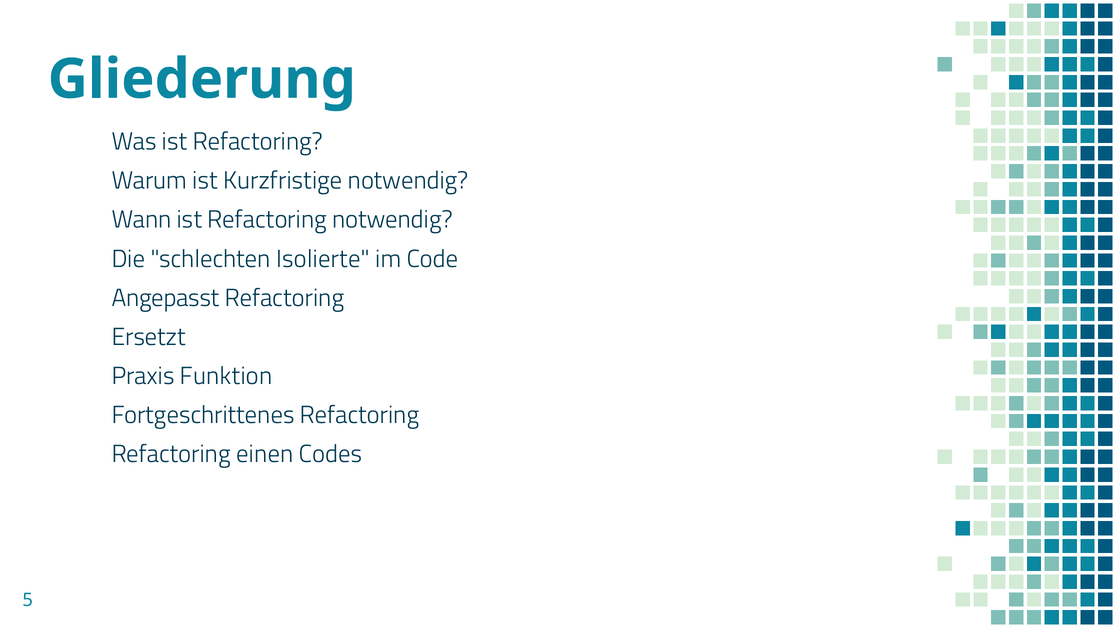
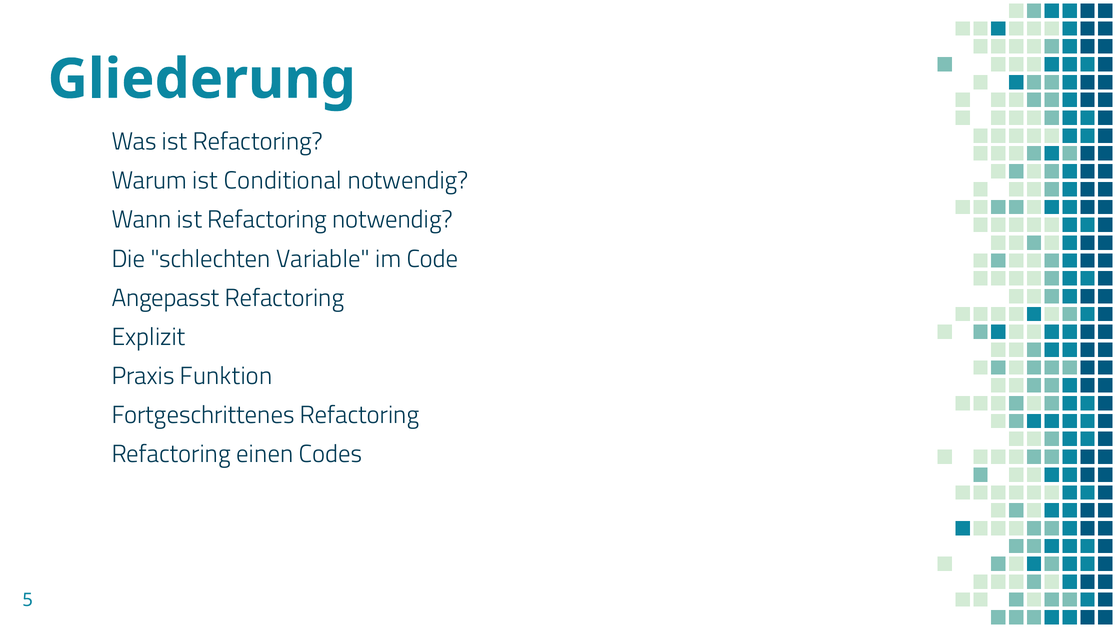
Kurzfristige: Kurzfristige -> Conditional (283, 181)
Isolierte: Isolierte -> Variable (323, 259)
Ersetzt: Ersetzt -> Explizit (149, 337)
